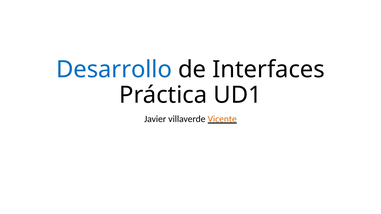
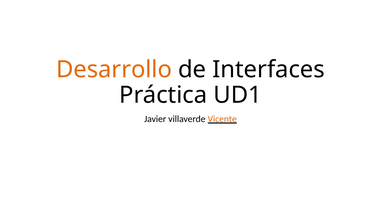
Desarrollo colour: blue -> orange (114, 70)
